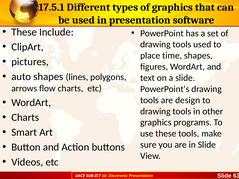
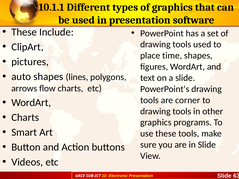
17.5.1: 17.5.1 -> 10.1.1 (52, 7)
design: design -> corner (188, 100)
